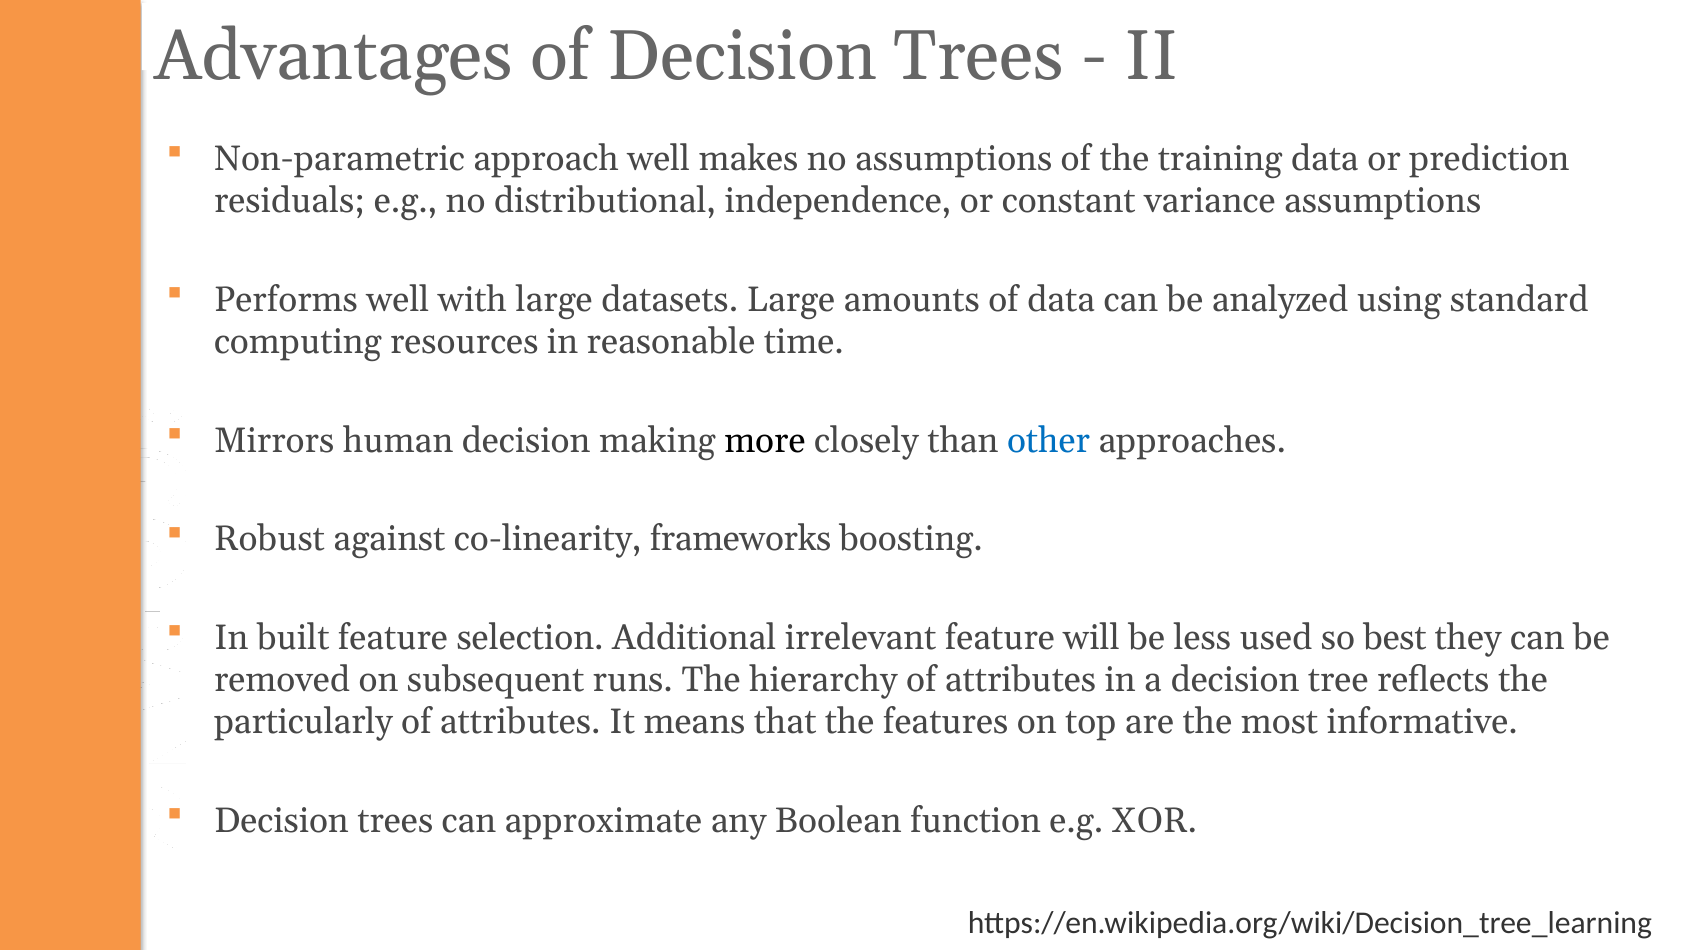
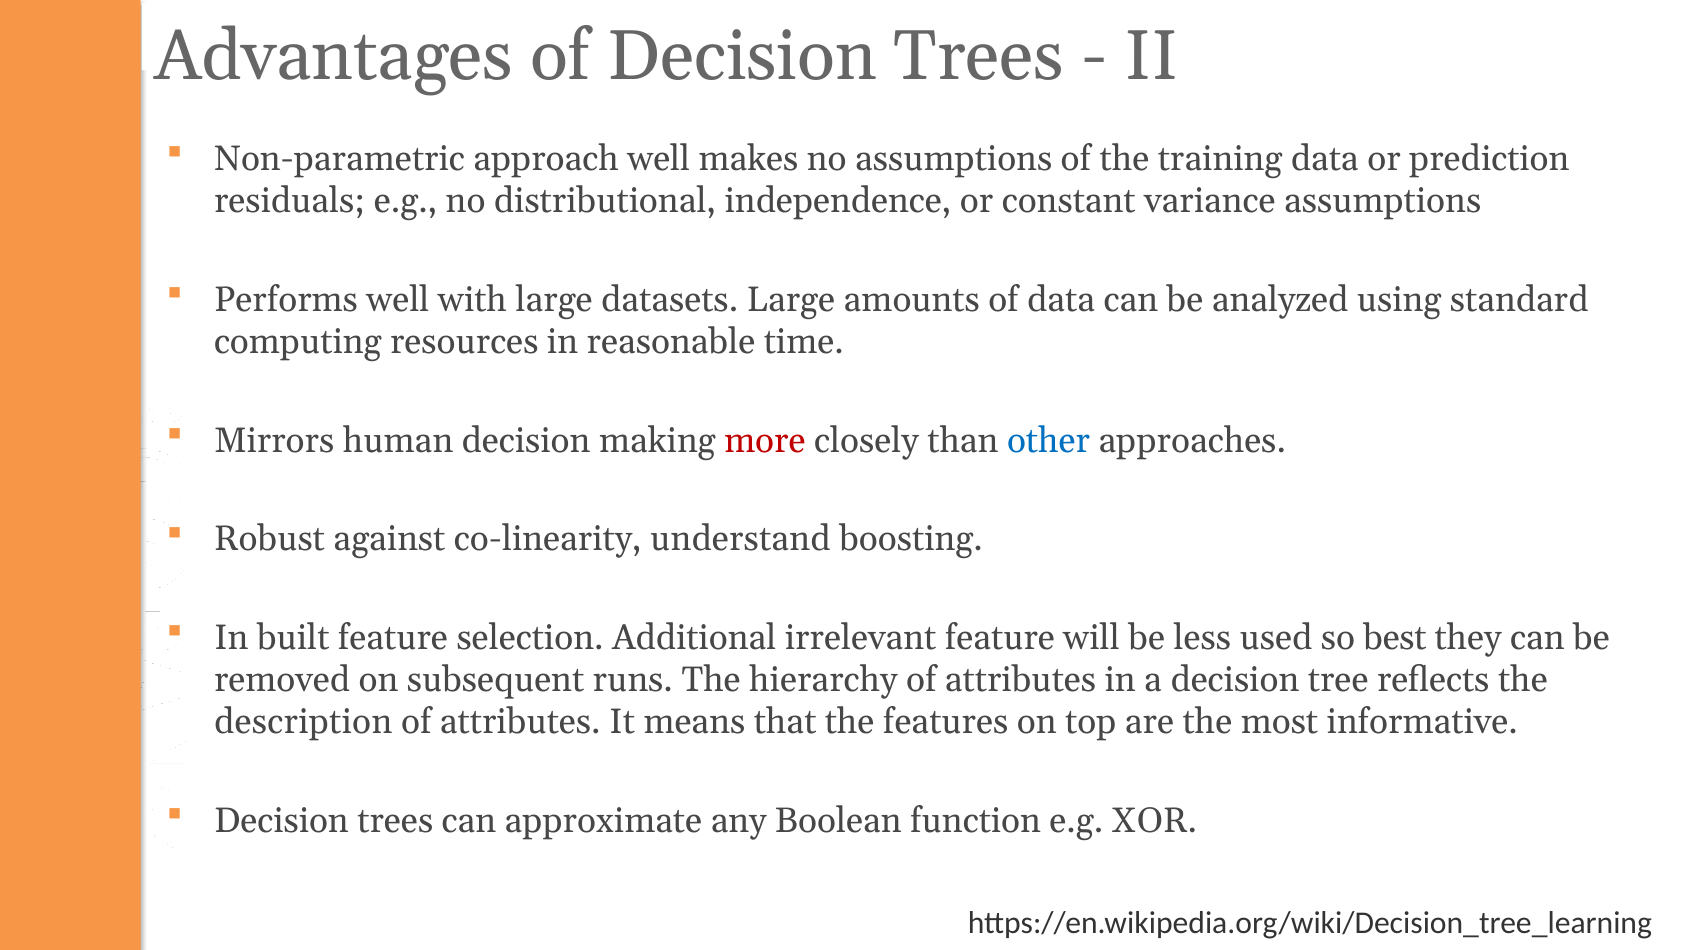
more colour: black -> red (765, 440)
frameworks: frameworks -> understand (740, 539)
particularly: particularly -> description (303, 722)
